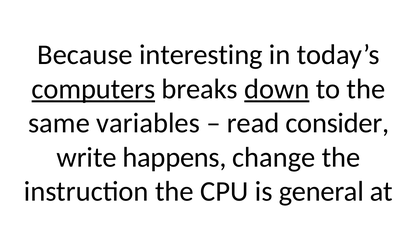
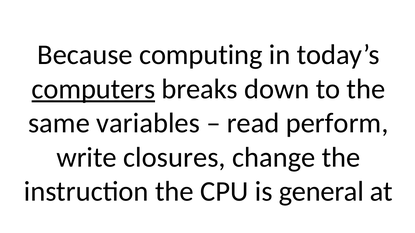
interesting: interesting -> computing (201, 55)
down underline: present -> none (277, 89)
consider: consider -> perform (337, 123)
happens: happens -> closures (174, 158)
